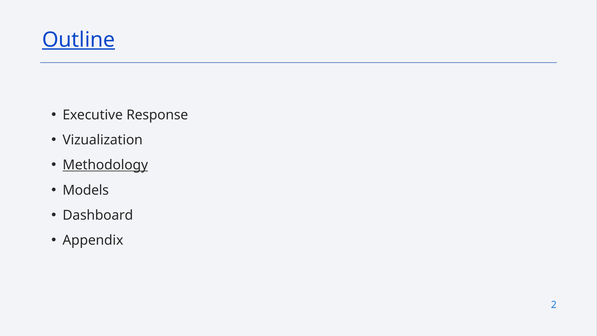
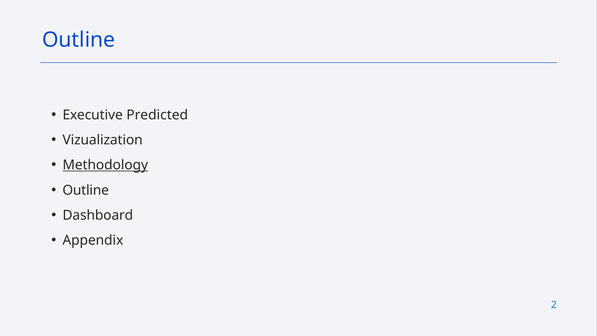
Outline underline: present -> none (79, 40)
Response: Response -> Predicted (157, 115)
Models: Models -> Outline (86, 190)
